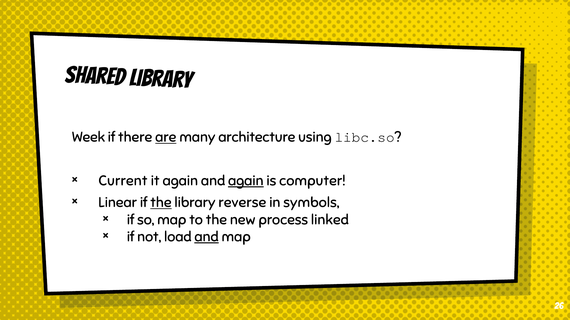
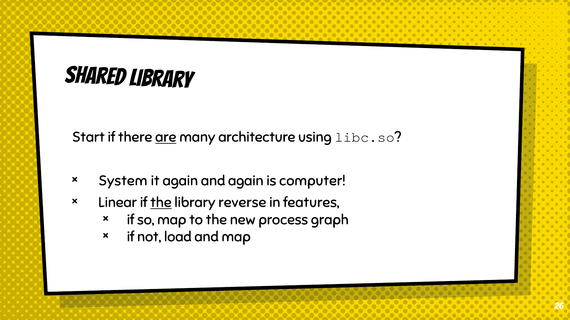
Week: Week -> Start (89, 137)
Current: Current -> System (123, 181)
again underline: present -> none (246, 181)
symbols: symbols -> features (311, 203)
linked: linked -> graph (330, 220)
and underline: present -> none (207, 237)
